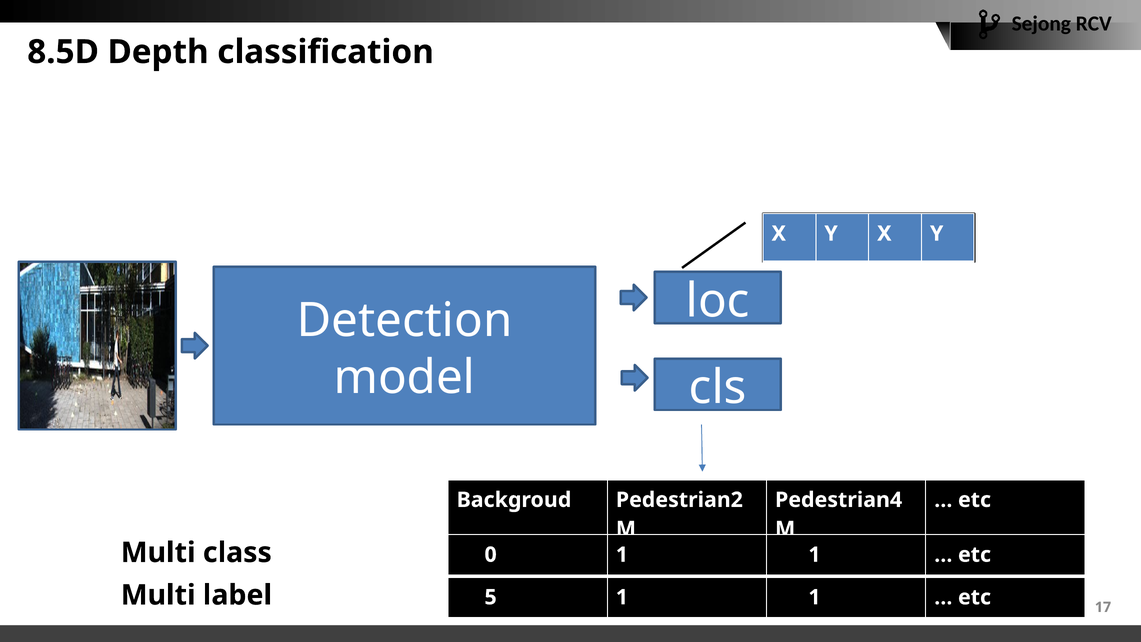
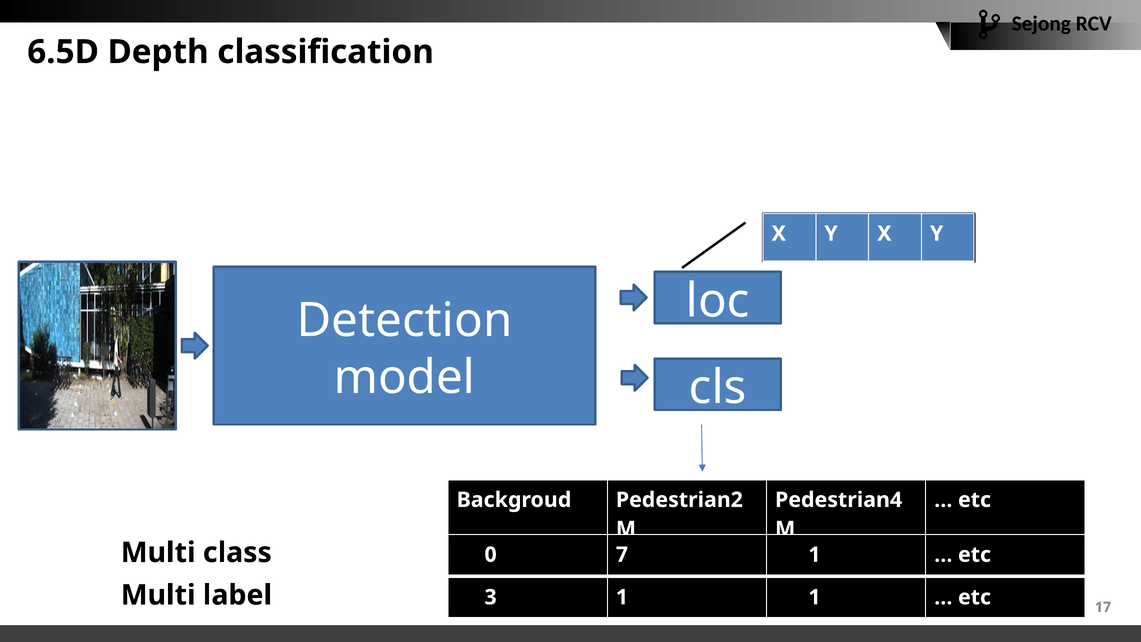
8.5D: 8.5D -> 6.5D (63, 52)
0 1: 1 -> 7 (622, 555)
5: 5 -> 3 (491, 597)
